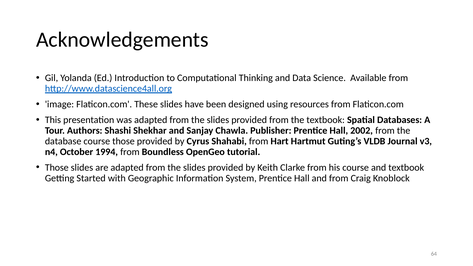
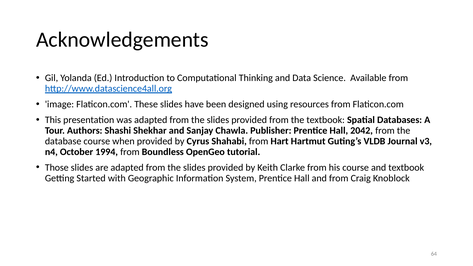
2002: 2002 -> 2042 (362, 131)
course those: those -> when (123, 141)
